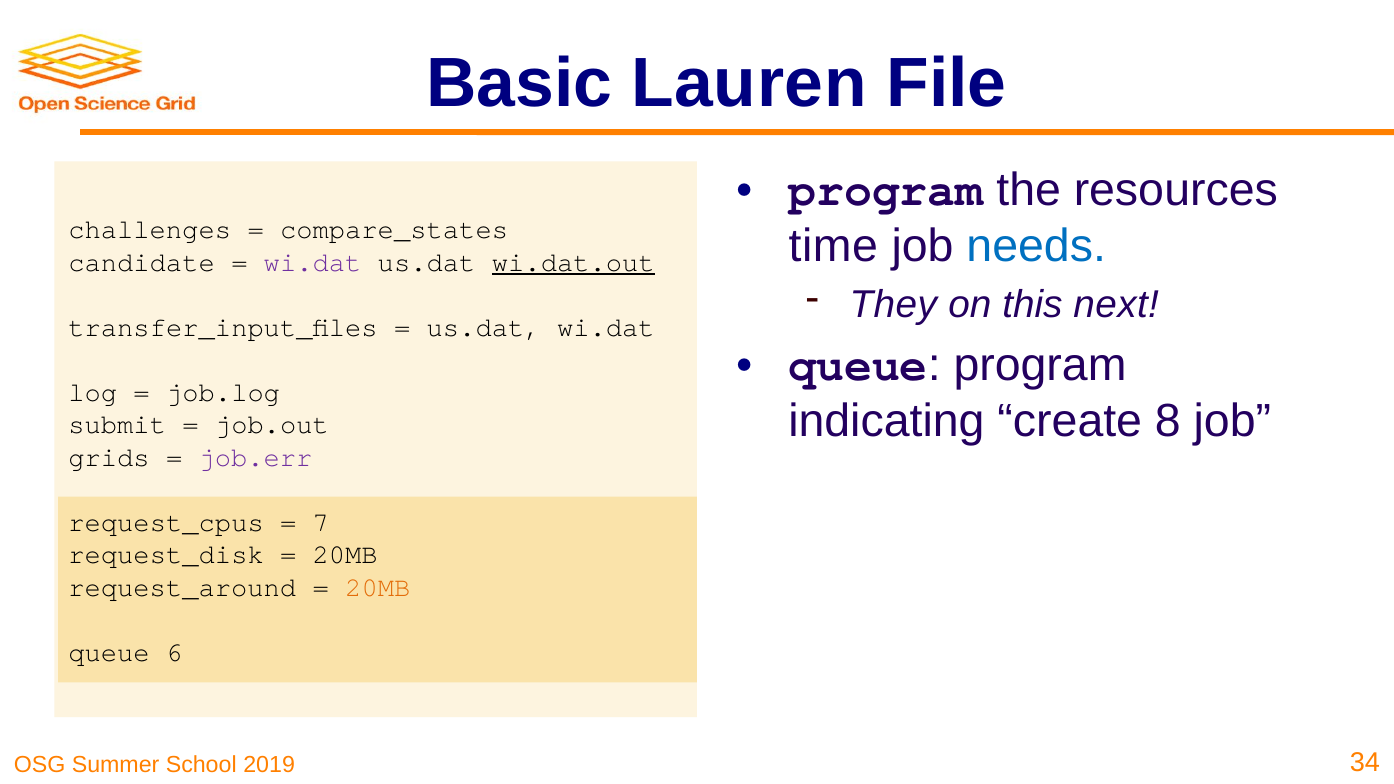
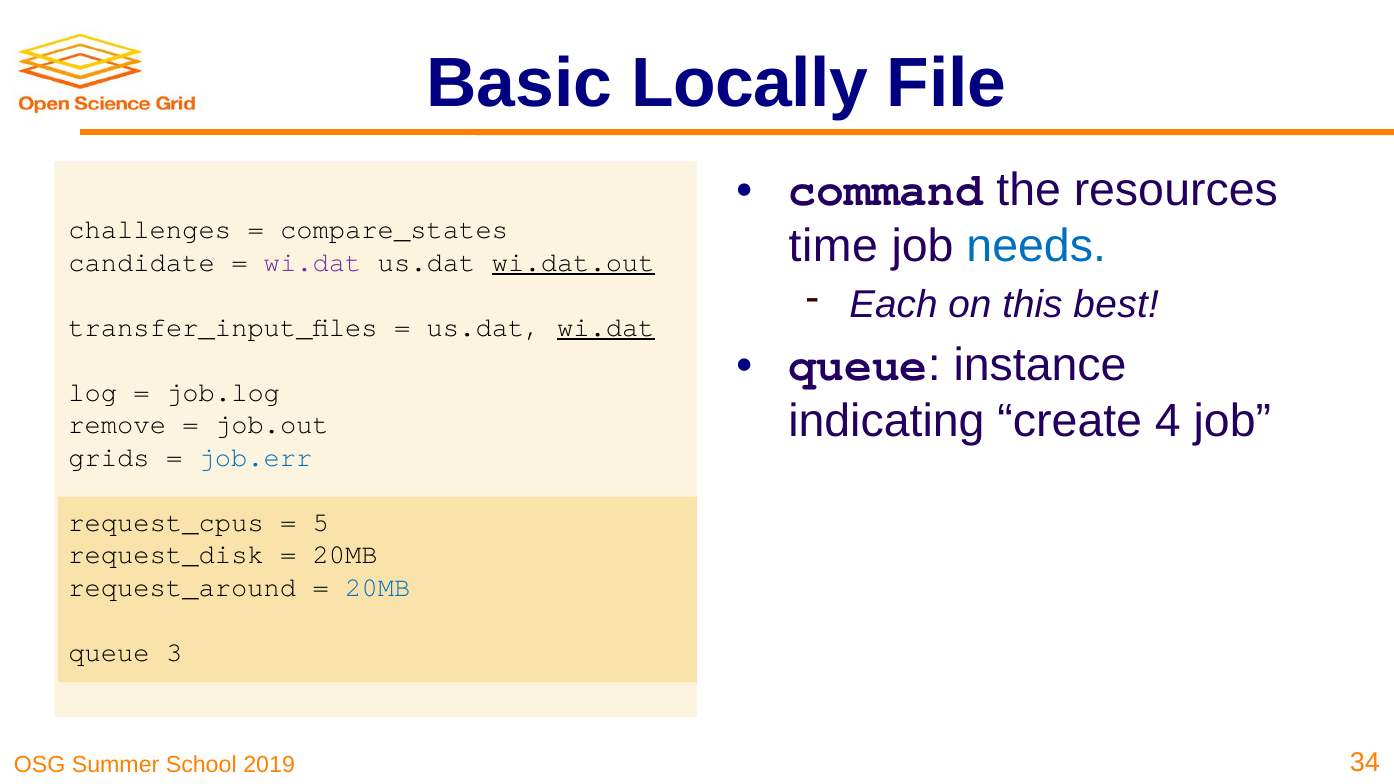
Lauren: Lauren -> Locally (750, 83)
program: program -> command (886, 191)
They: They -> Each (893, 305)
next: next -> best (1116, 305)
wi.dat underline: none -> present (606, 327)
queue program: program -> instance (1040, 366)
8: 8 -> 4 (1168, 421)
submit: submit -> remove (117, 425)
job.err colour: purple -> blue (256, 457)
7: 7 -> 5 (321, 523)
20MB colour: orange -> blue (378, 588)
6: 6 -> 3 (174, 653)
